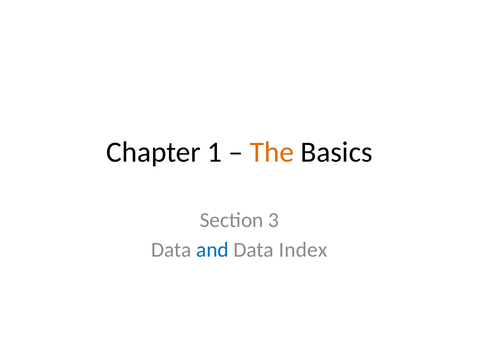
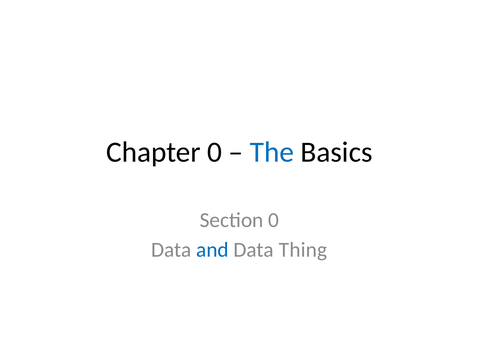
Chapter 1: 1 -> 0 (215, 152)
The colour: orange -> blue (272, 152)
Section 3: 3 -> 0 (274, 220)
Index: Index -> Thing (303, 250)
